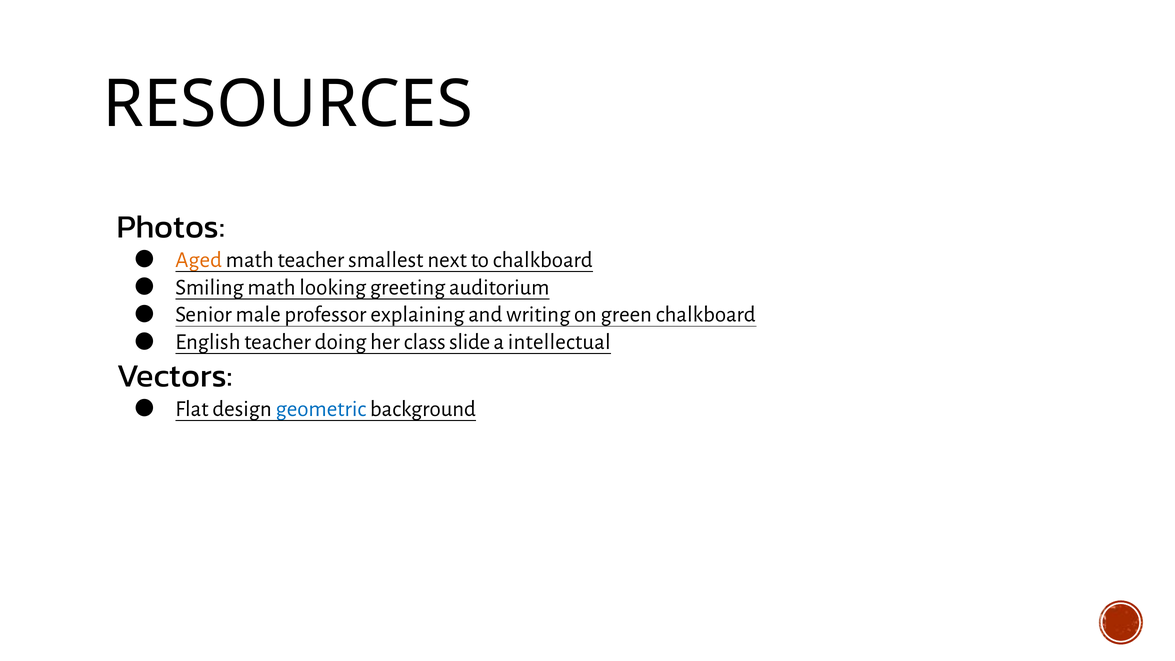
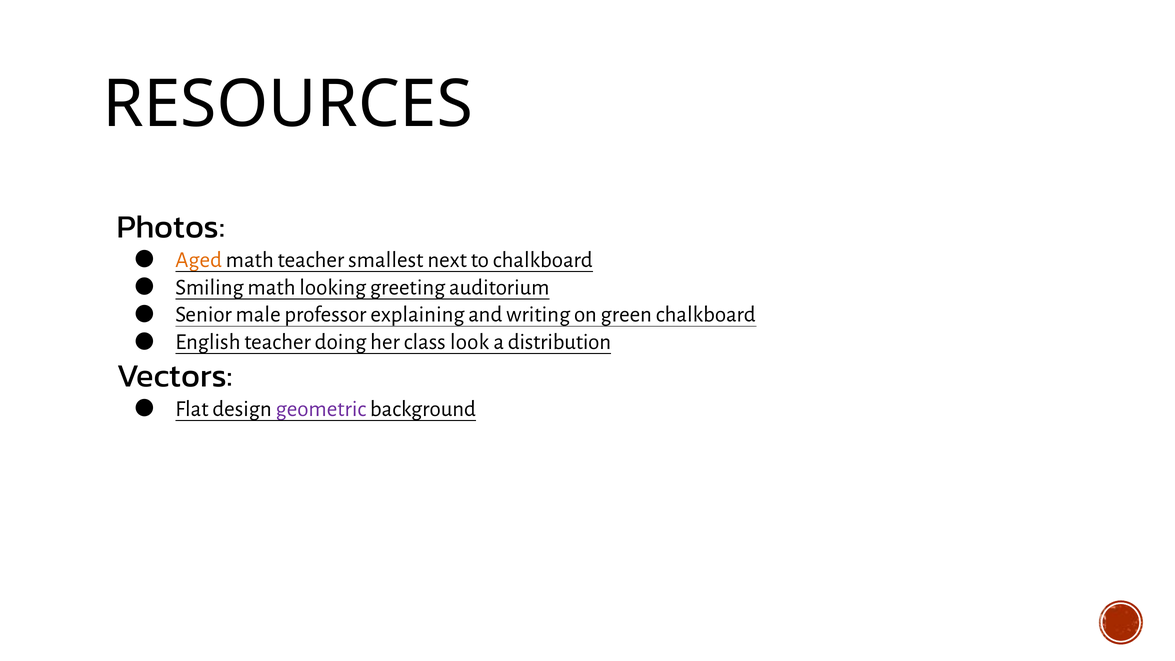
slide: slide -> look (469, 342)
intellectual: intellectual -> distribution (559, 342)
geometric colour: blue -> purple (321, 408)
